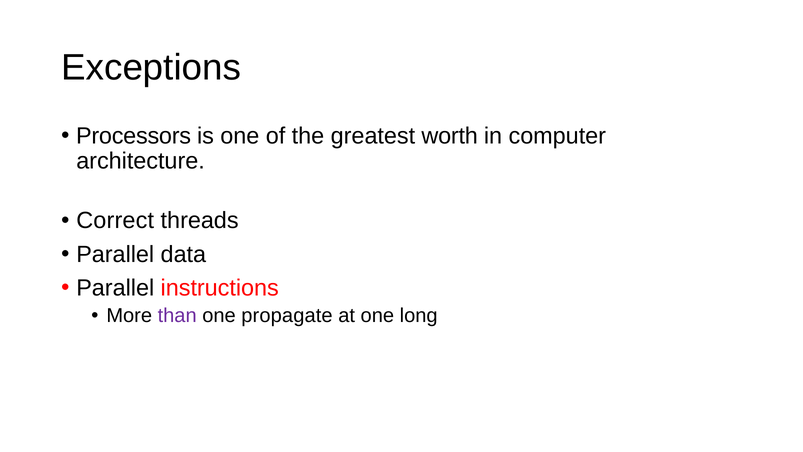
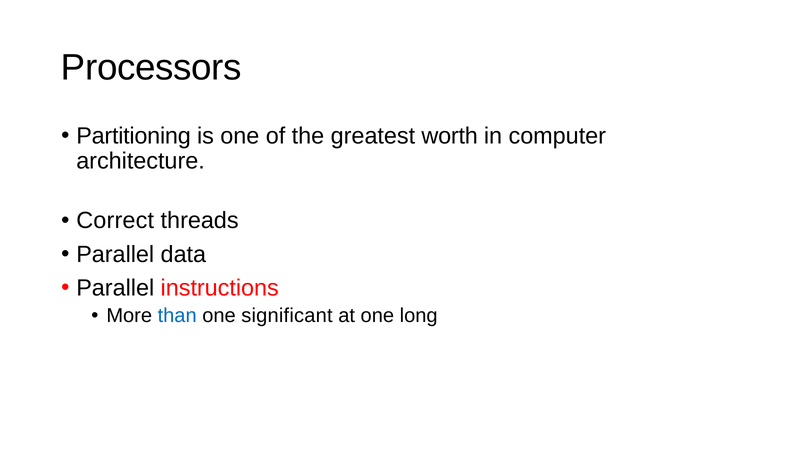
Exceptions: Exceptions -> Processors (151, 67)
Processors: Processors -> Partitioning (134, 136)
than colour: purple -> blue (177, 316)
propagate: propagate -> significant (287, 316)
